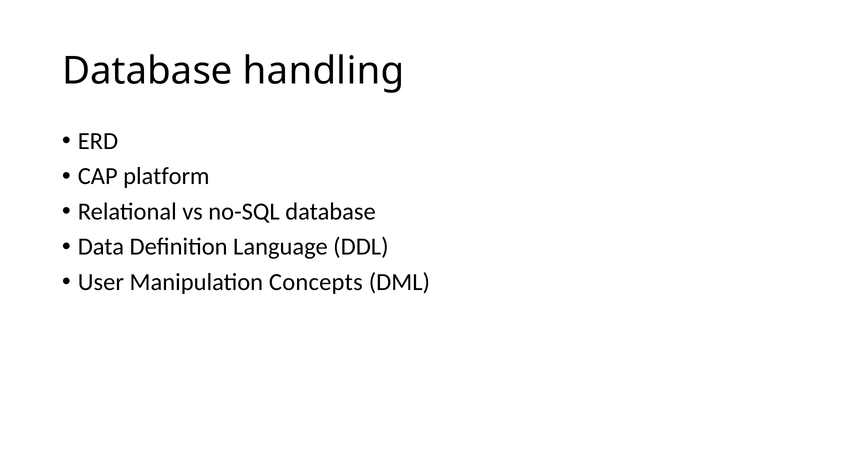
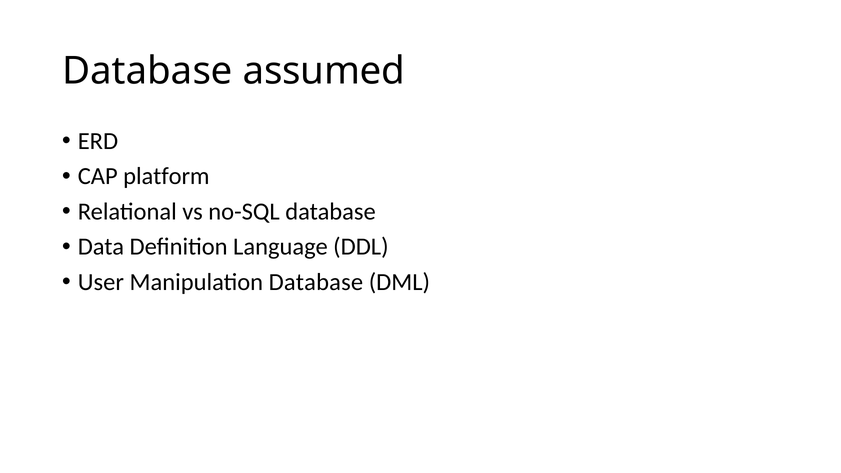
handling: handling -> assumed (324, 71)
Manipulation Concepts: Concepts -> Database (316, 282)
